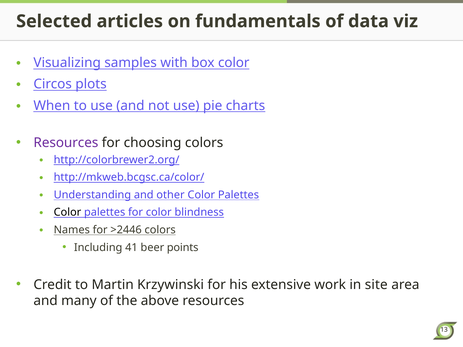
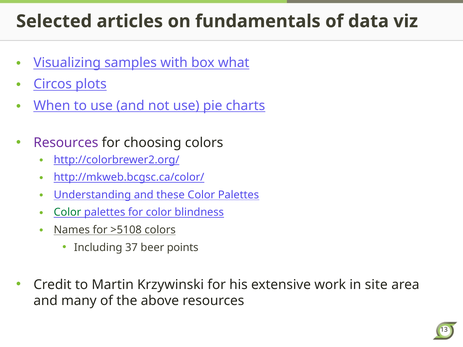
box color: color -> what (234, 63)
other: other -> these (171, 195)
Color colour: black -> green (67, 213)
>2446: >2446 -> >5108 (126, 230)
41: 41 -> 37 (131, 248)
